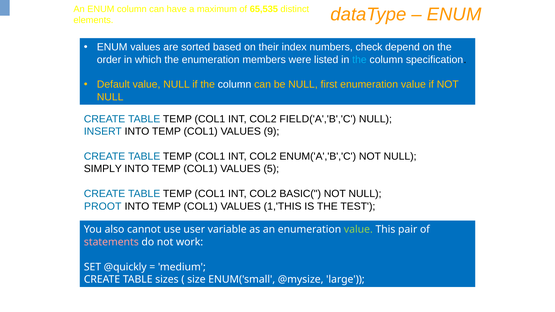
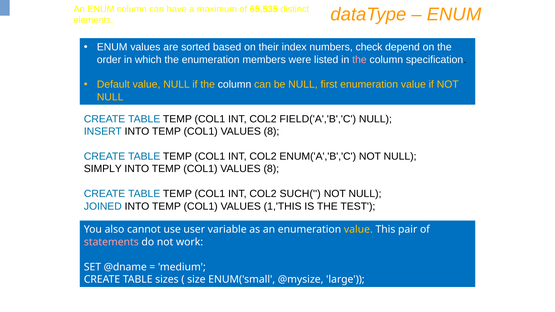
the colour: light blue -> pink (359, 60)
9: 9 -> 8 (272, 131)
5: 5 -> 8 (271, 169)
BASIC(: BASIC( -> SUCH( (300, 194)
PROOT: PROOT -> JOINED (103, 206)
value colour: light green -> yellow (358, 230)
@quickly: @quickly -> @dname (125, 267)
